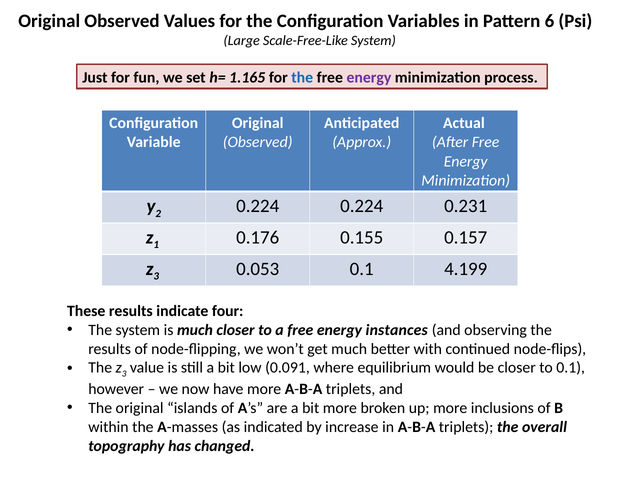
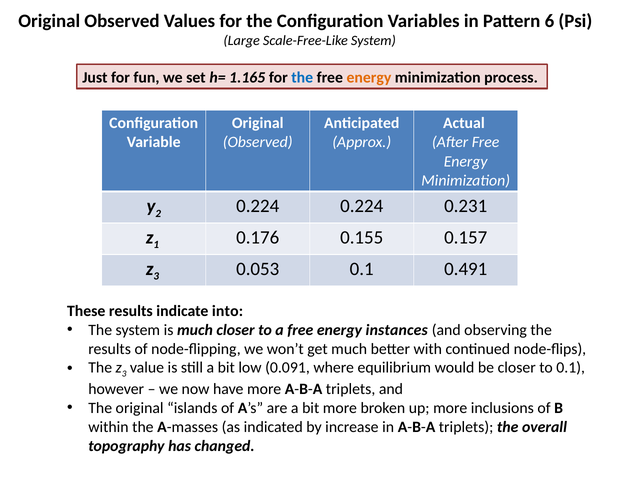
energy colour: purple -> orange (369, 78)
4.199: 4.199 -> 0.491 (466, 269)
four: four -> into (228, 311)
